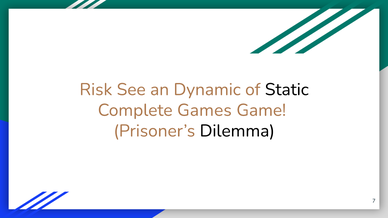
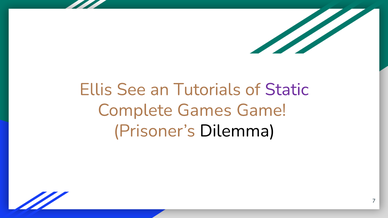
Risk: Risk -> Ellis (96, 90)
Dynamic: Dynamic -> Tutorials (207, 90)
Static colour: black -> purple (287, 90)
